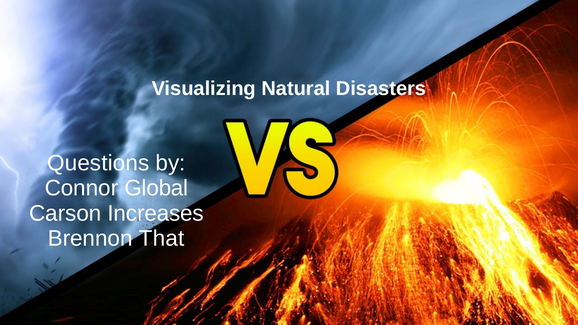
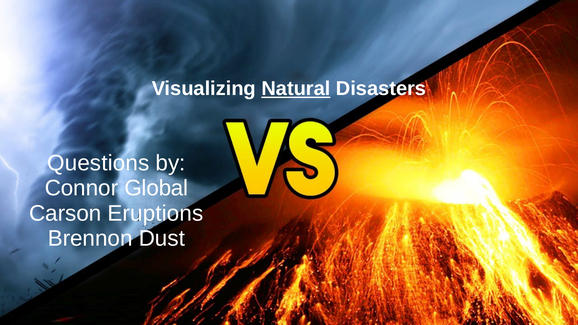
Natural underline: none -> present (296, 89)
Increases: Increases -> Eruptions (155, 213)
That: That -> Dust (162, 238)
